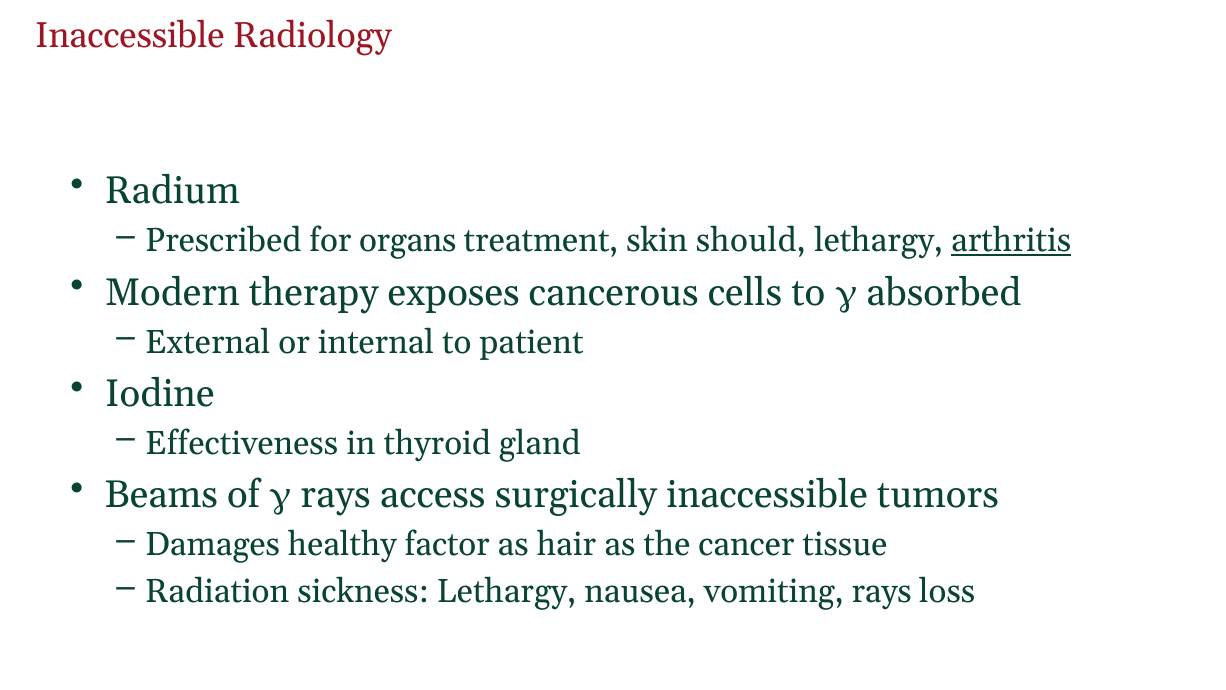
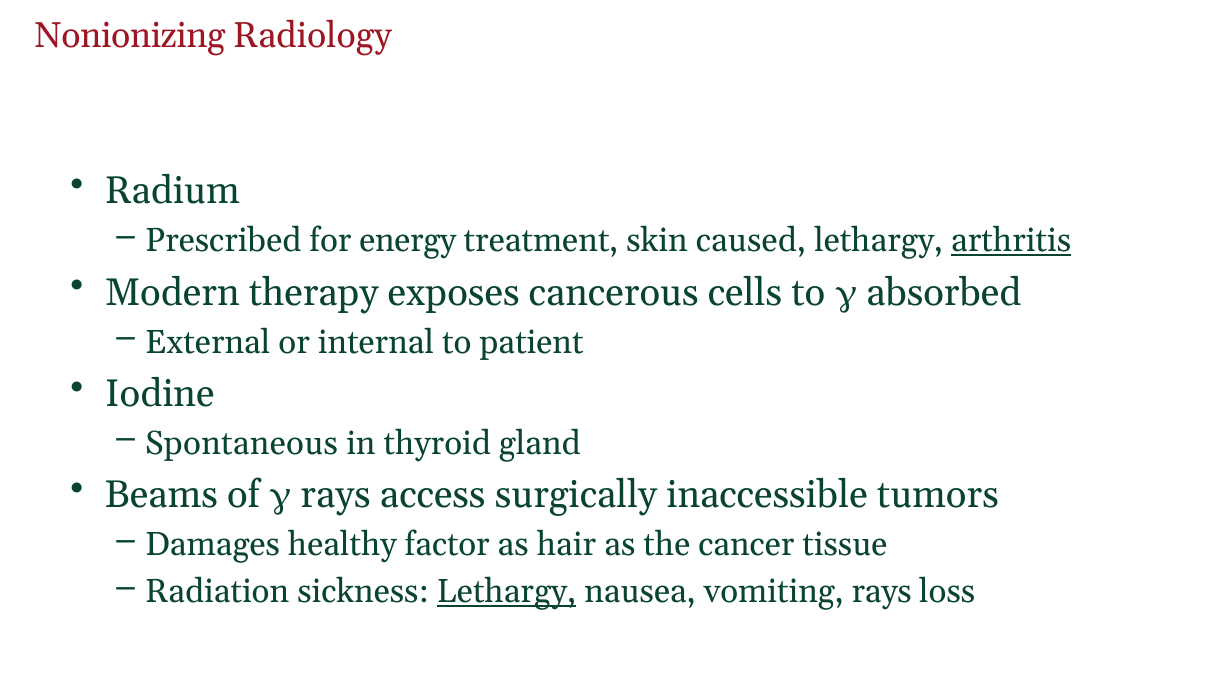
Inaccessible: Inaccessible -> Nonionizing (130, 36)
organs: organs -> energy (408, 241)
should: should -> caused (751, 241)
Effectiveness: Effectiveness -> Spontaneous (242, 443)
Lethargy underline: none -> present (507, 591)
